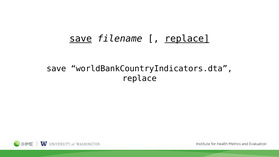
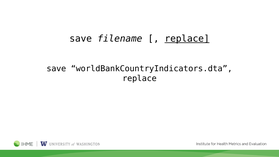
save underline: present -> none (81, 39)
